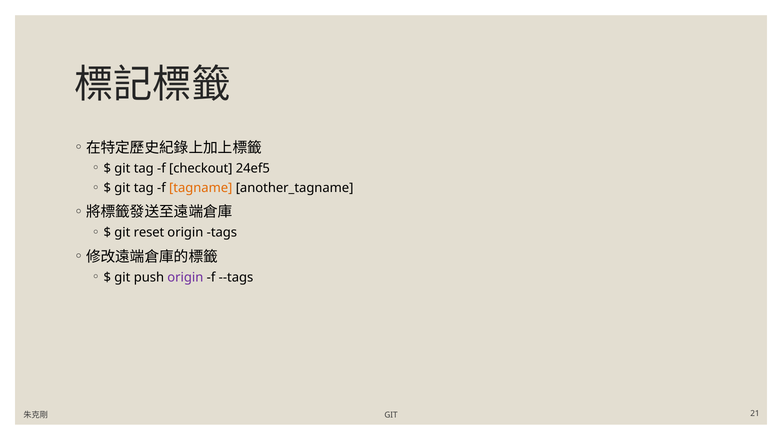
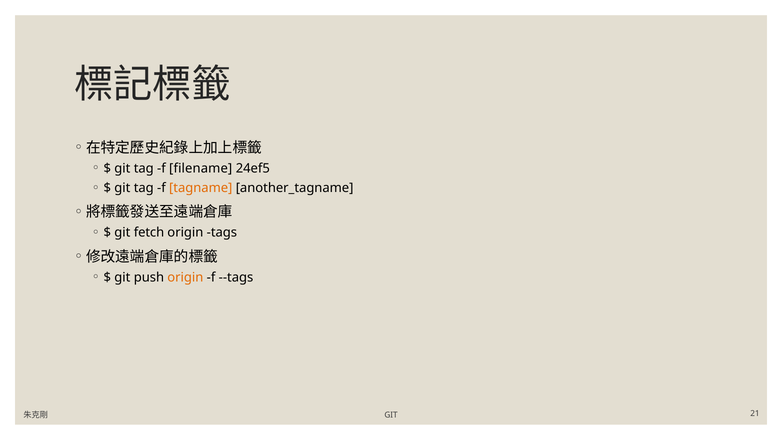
checkout: checkout -> filename (201, 168)
reset: reset -> fetch (149, 233)
origin colour: purple -> orange (185, 277)
